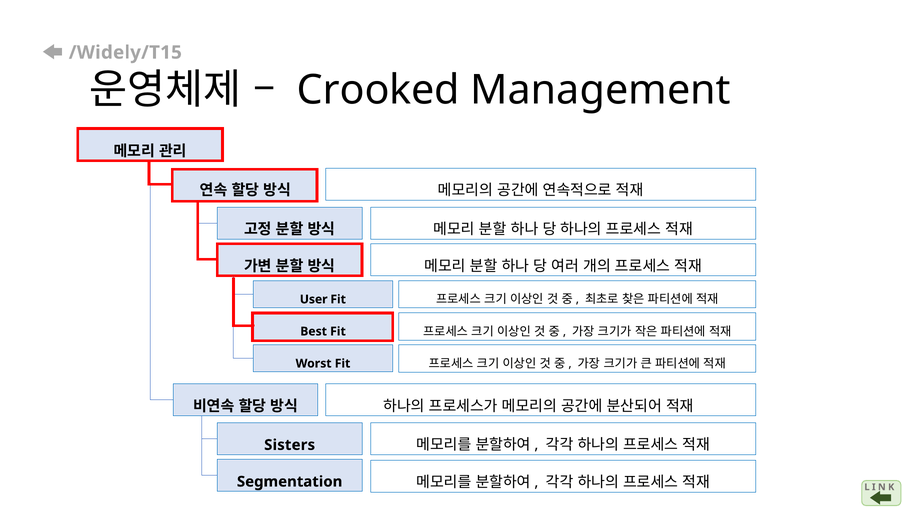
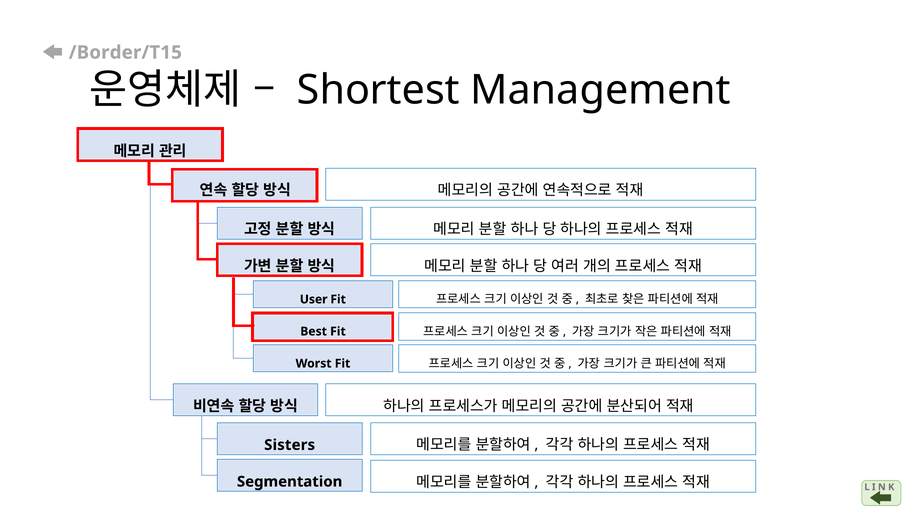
/Widely/T15: /Widely/T15 -> /Border/T15 (125, 53)
Crooked: Crooked -> Shortest (378, 90)
